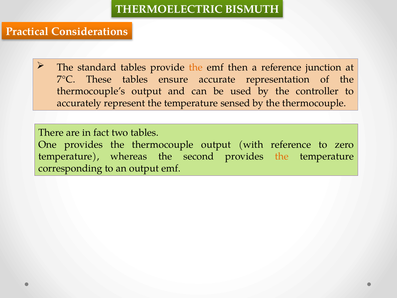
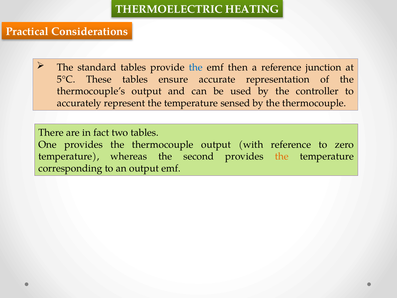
BISMUTH: BISMUTH -> HEATING (252, 9)
the colour: orange -> blue (196, 67)
7°C: 7°C -> 5°C (66, 79)
